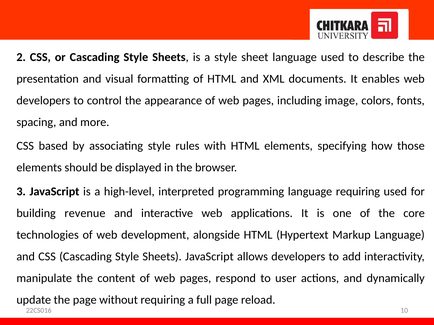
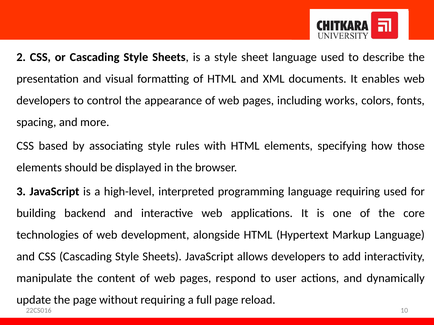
image: image -> works (341, 101)
revenue: revenue -> backend (85, 213)
